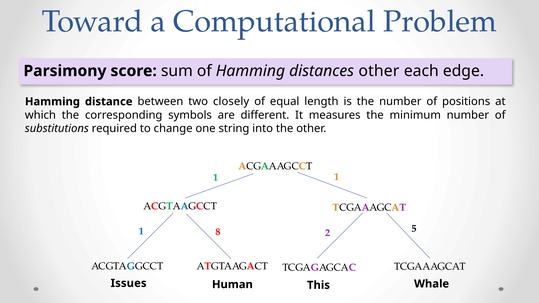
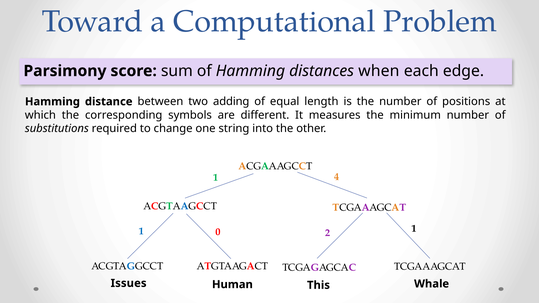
distances other: other -> when (379, 71)
closely: closely -> adding (231, 102)
1: 1 -> 4 (337, 177)
8: 8 -> 0 (218, 232)
2 5: 5 -> 1 (414, 229)
